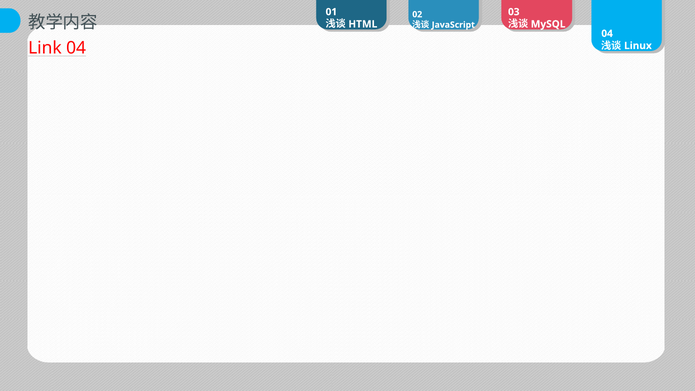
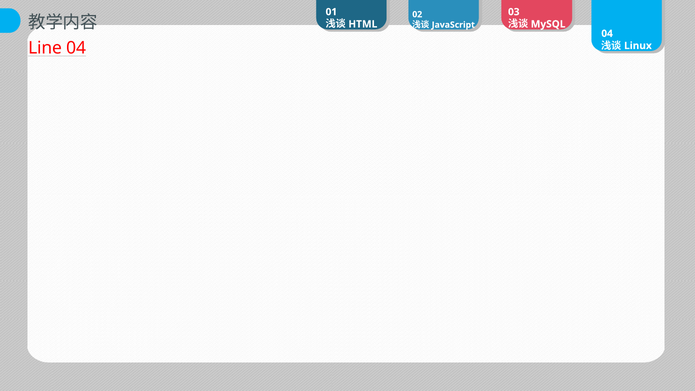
Link: Link -> Line (45, 48)
